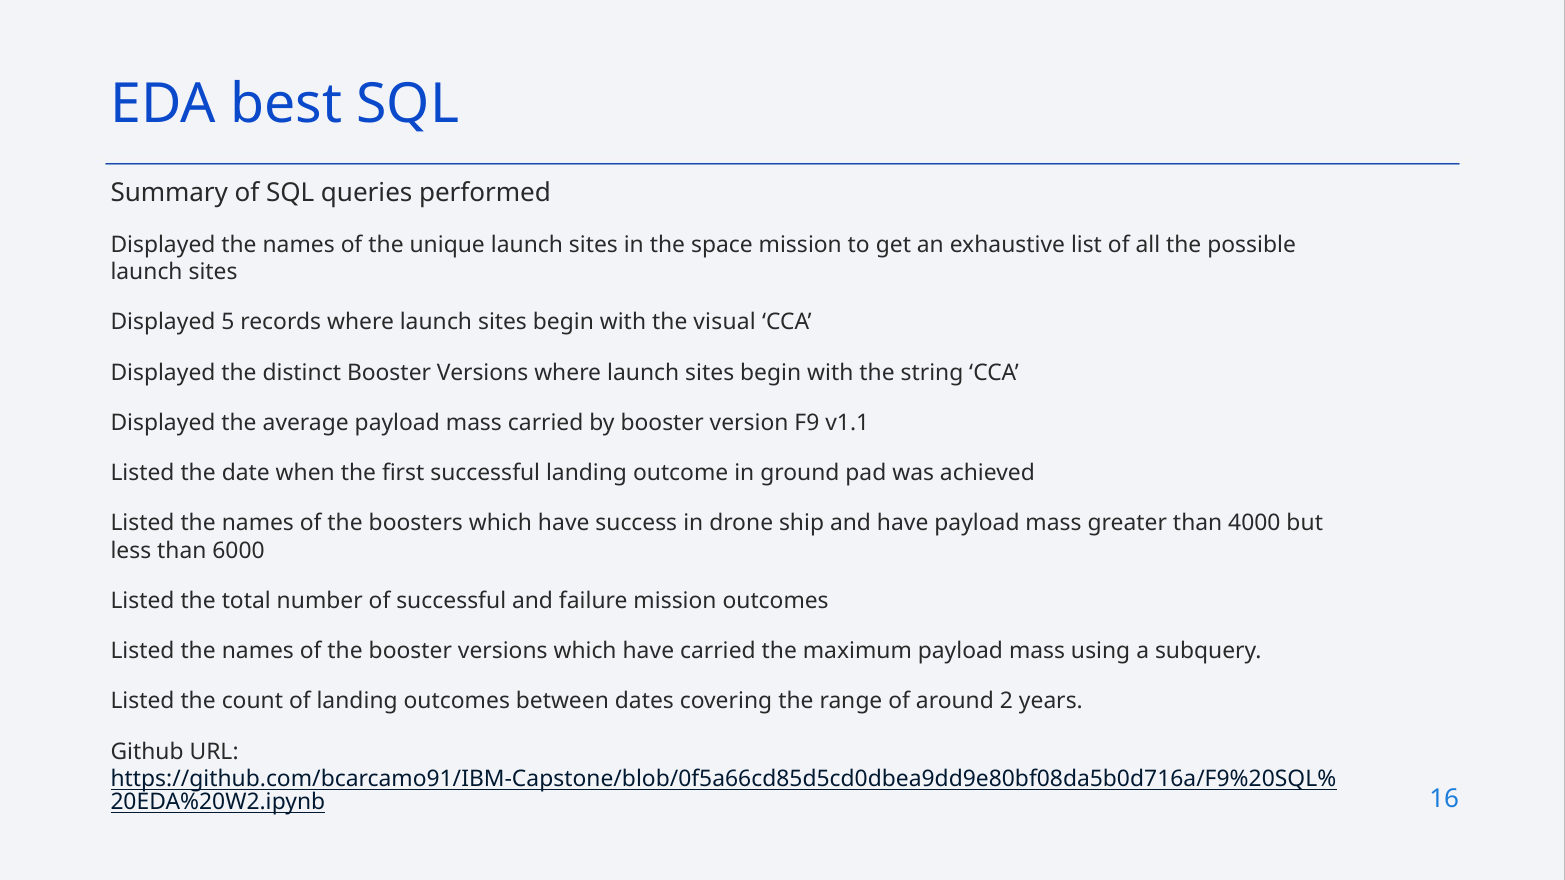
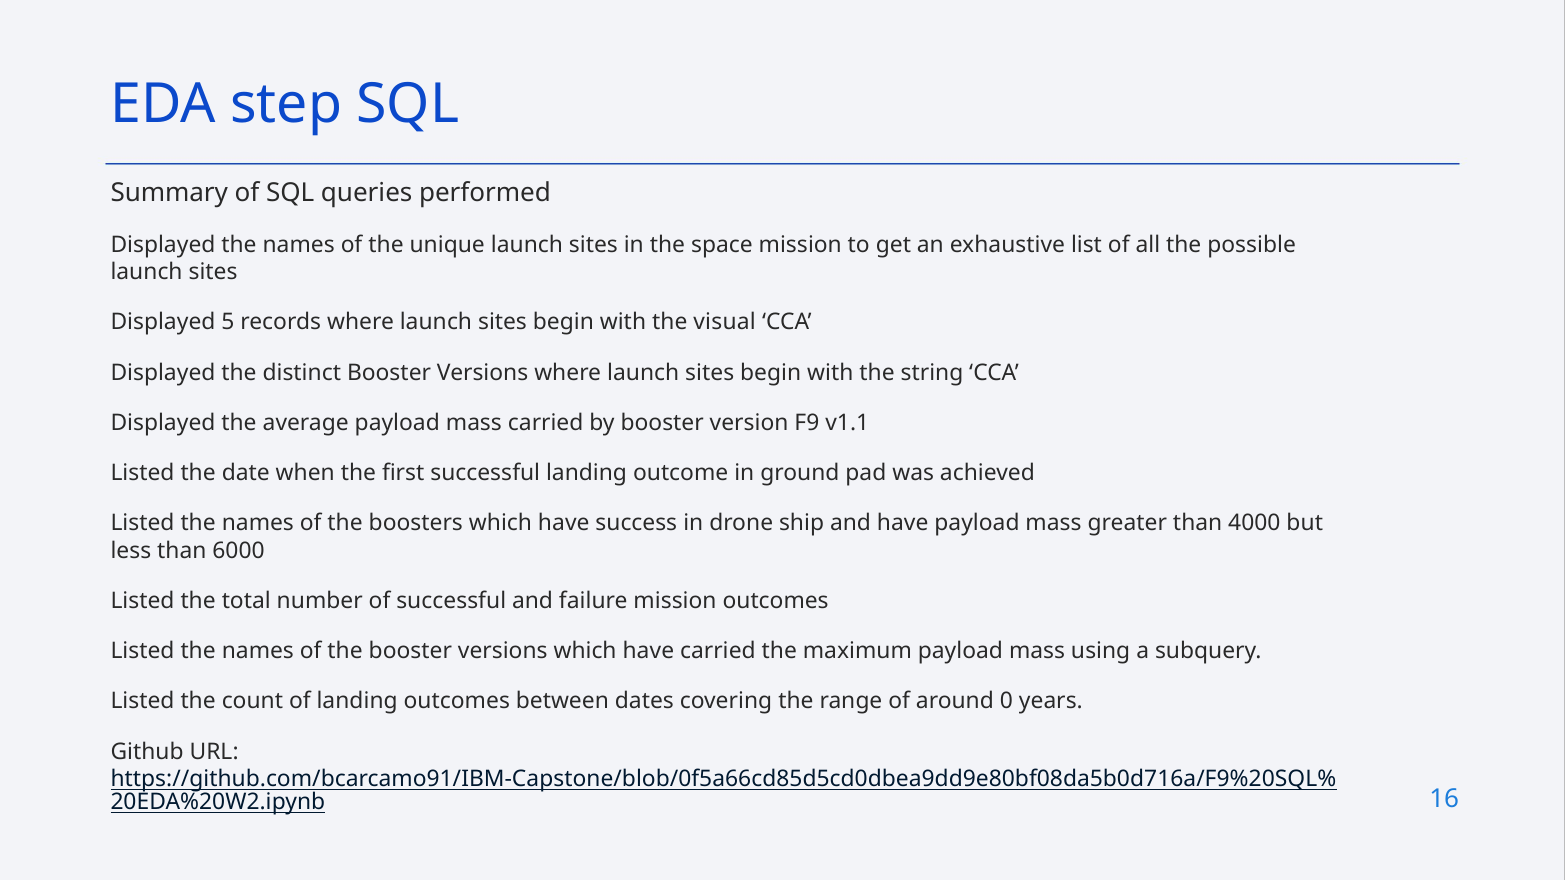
best: best -> step (286, 105)
2: 2 -> 0 (1006, 702)
